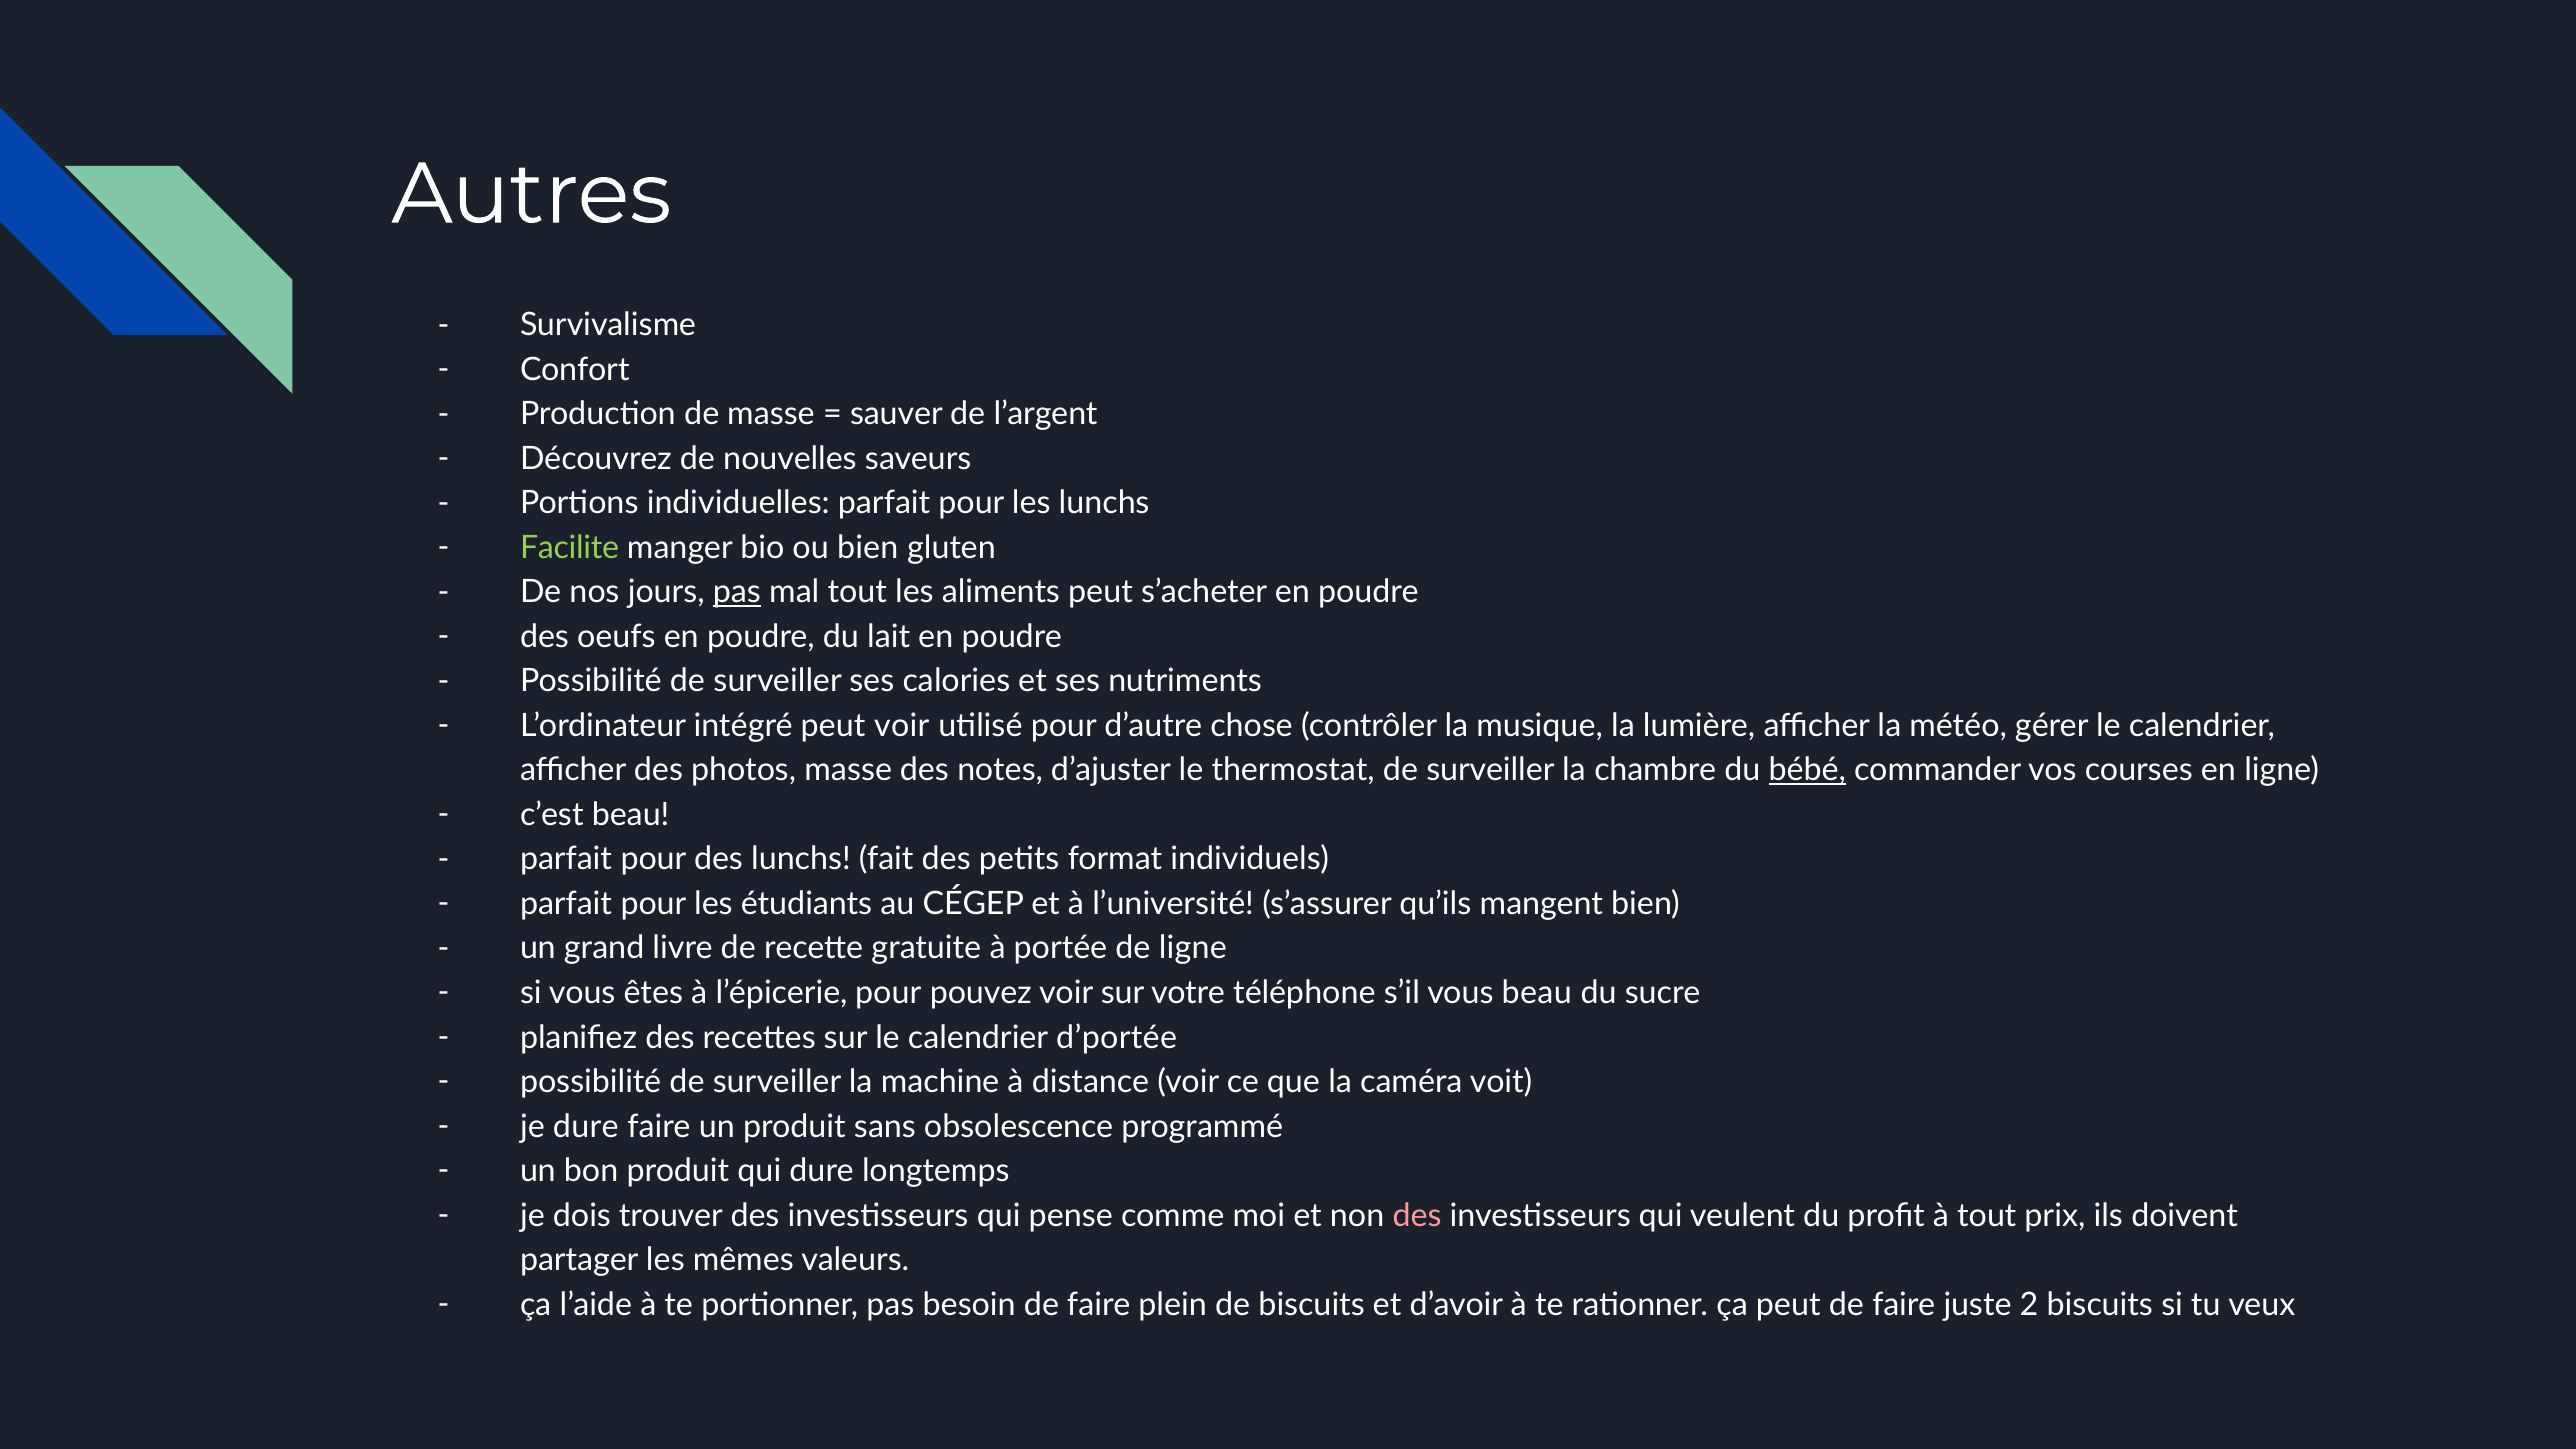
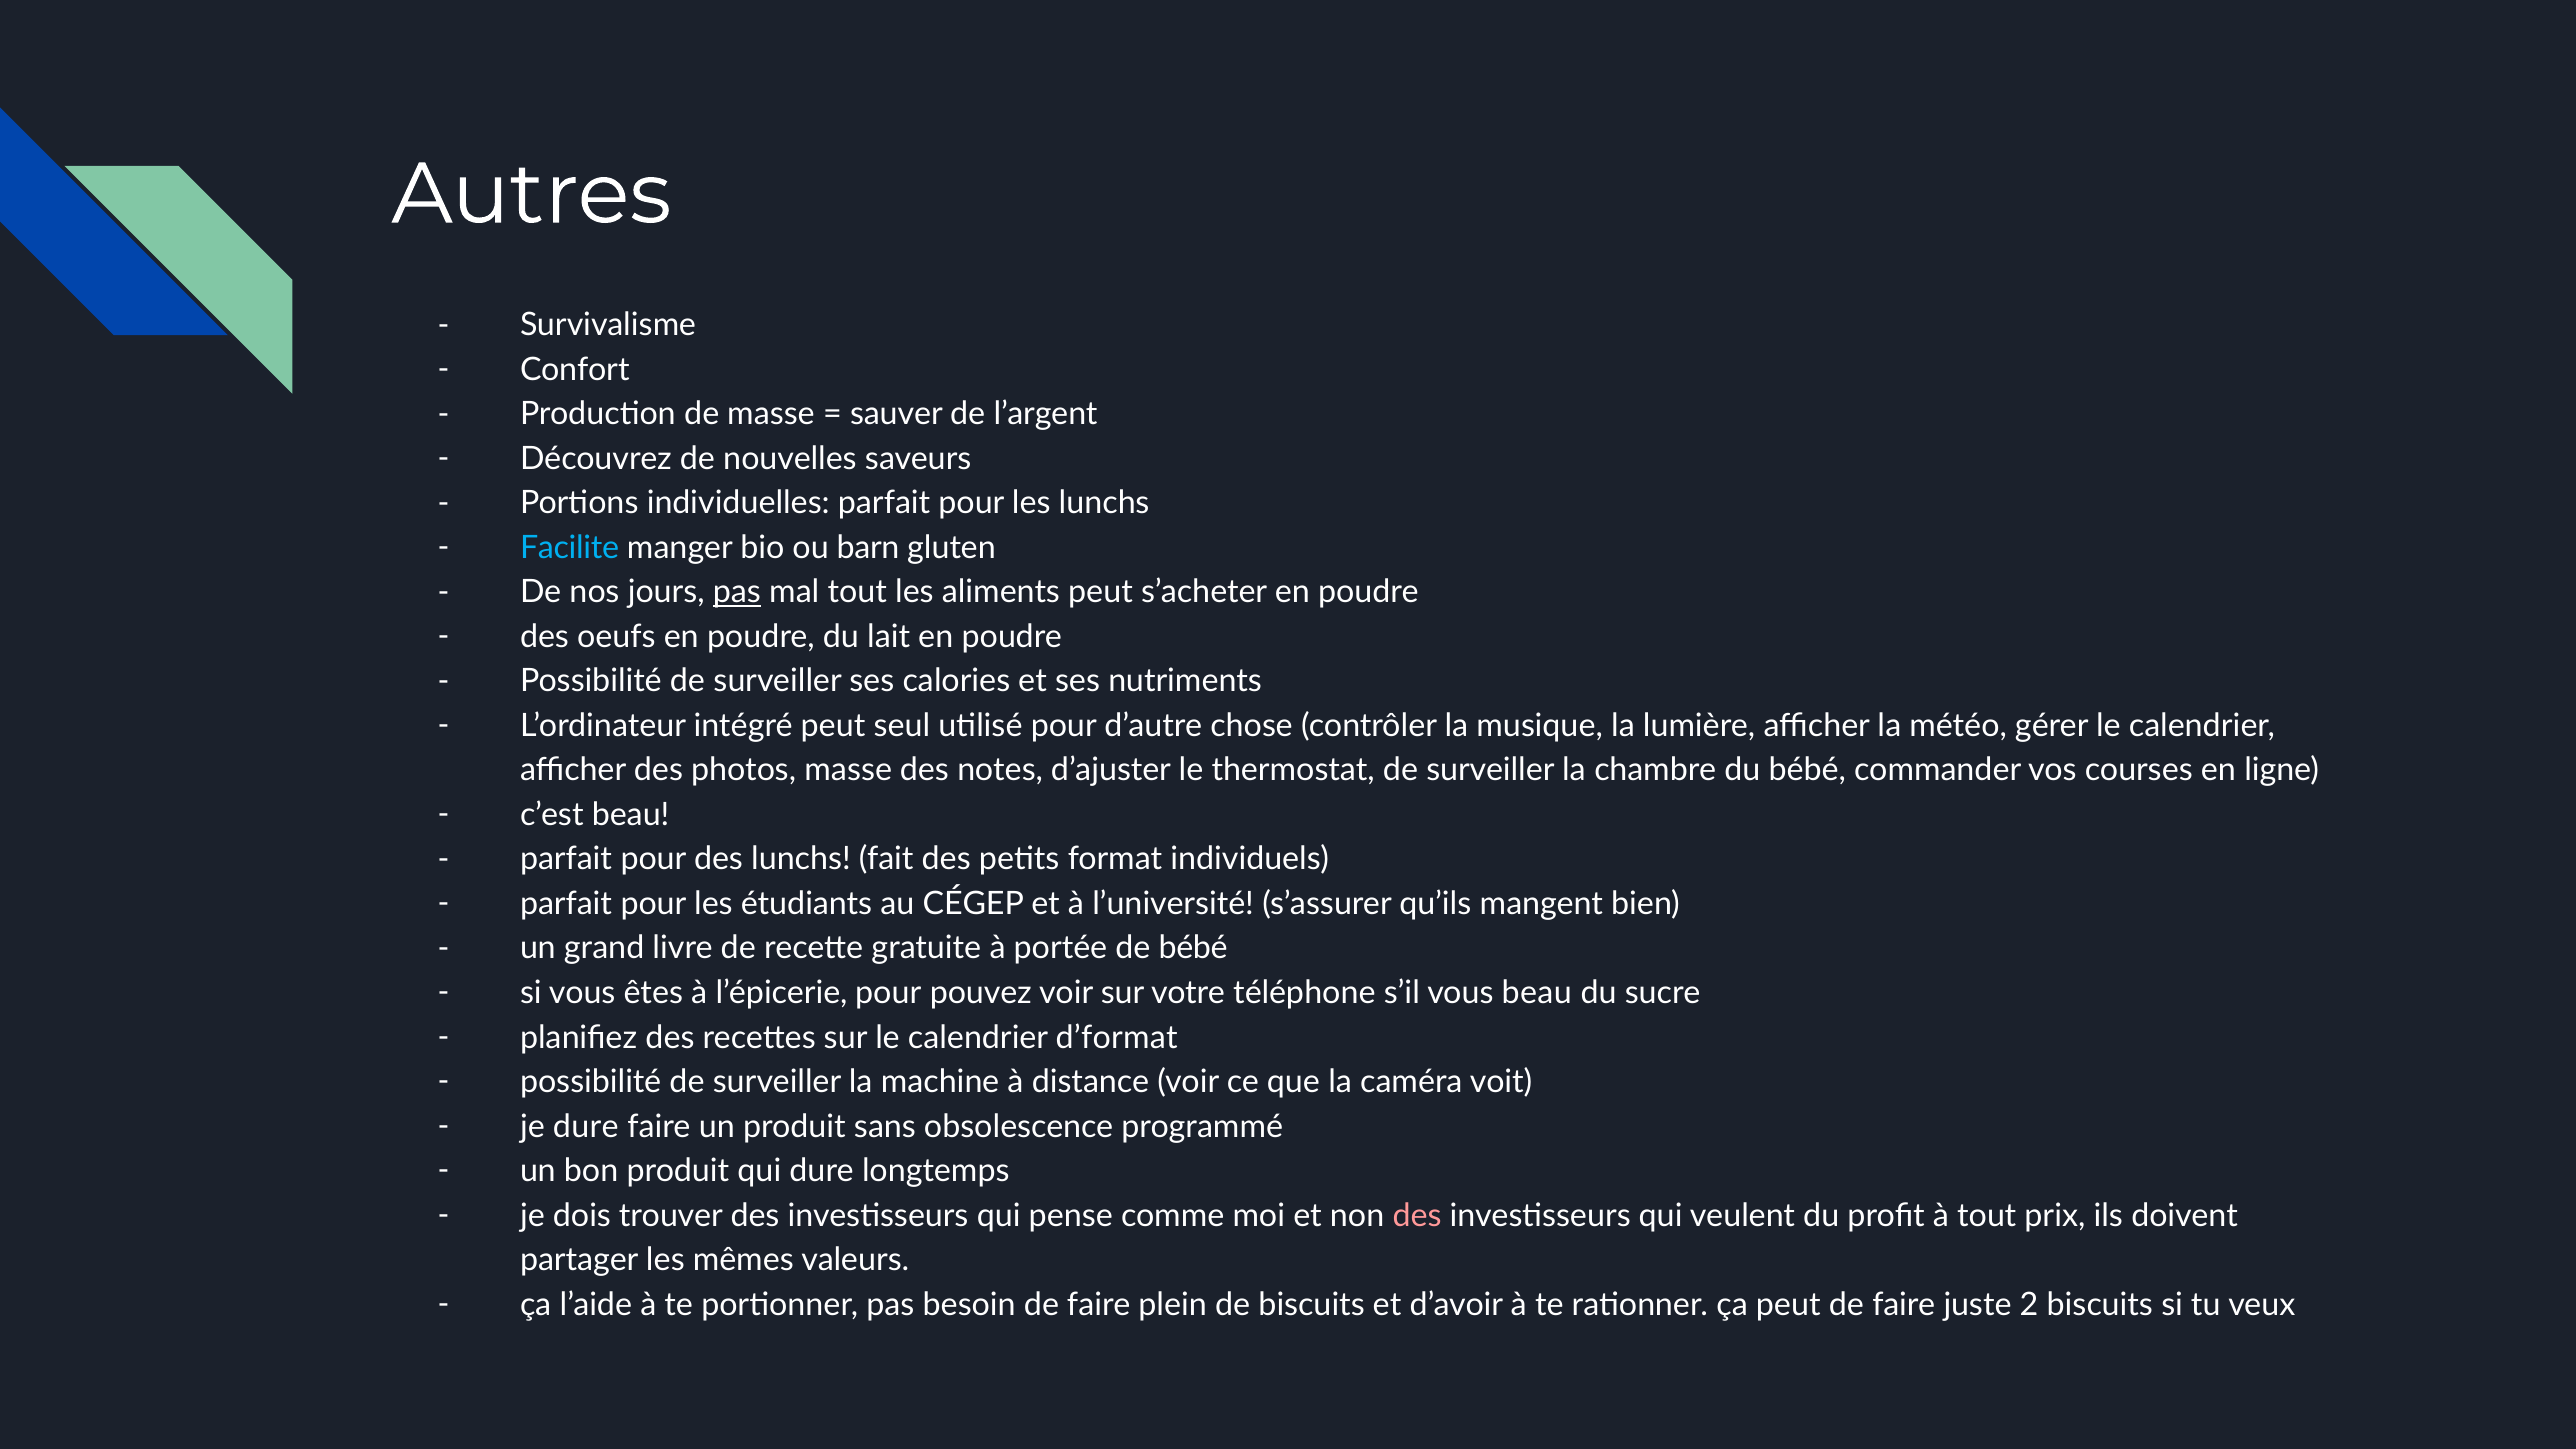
Facilite colour: light green -> light blue (570, 548)
ou bien: bien -> barn (868, 548)
peut voir: voir -> seul (902, 726)
bébé underline: present -> none (1807, 770)
de ligne: ligne -> bébé (1193, 948)
d’portée: d’portée -> d’format (1117, 1037)
